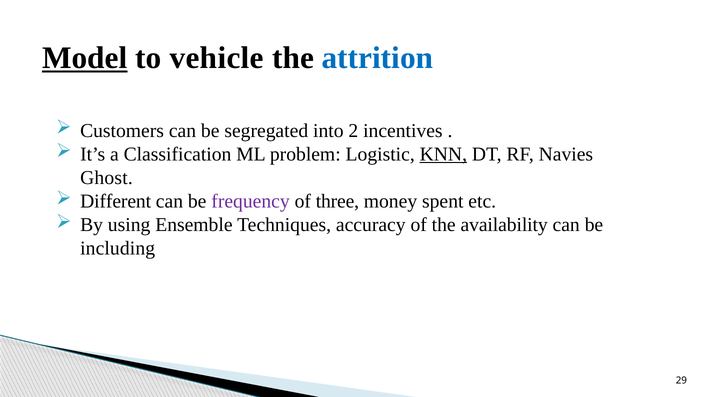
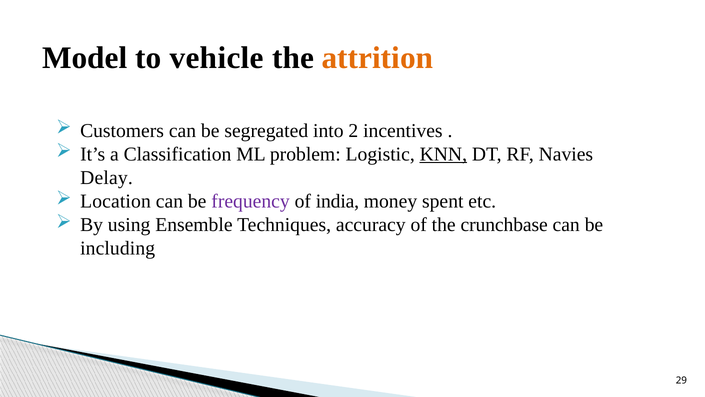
Model underline: present -> none (85, 58)
attrition colour: blue -> orange (377, 58)
Ghost: Ghost -> Delay (106, 177)
Different: Different -> Location (115, 201)
three: three -> india (337, 201)
availability: availability -> crunchbase (504, 225)
